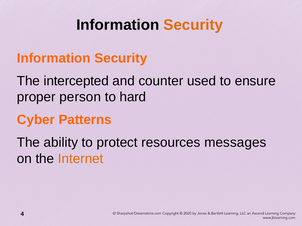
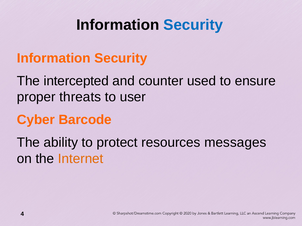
Security colour: orange -> blue (193, 25)
person: person -> threats (80, 97)
hard: hard -> user (133, 97)
Patterns: Patterns -> Barcode (85, 120)
